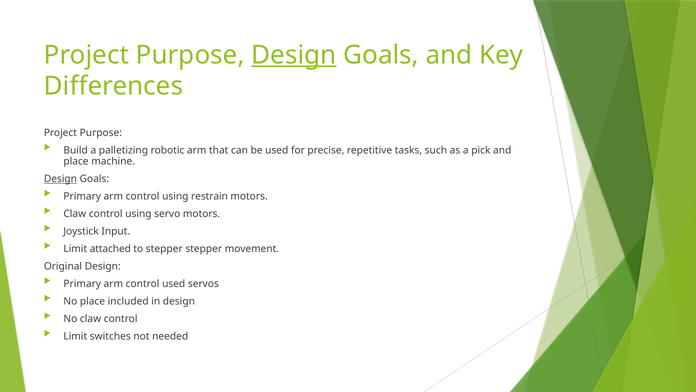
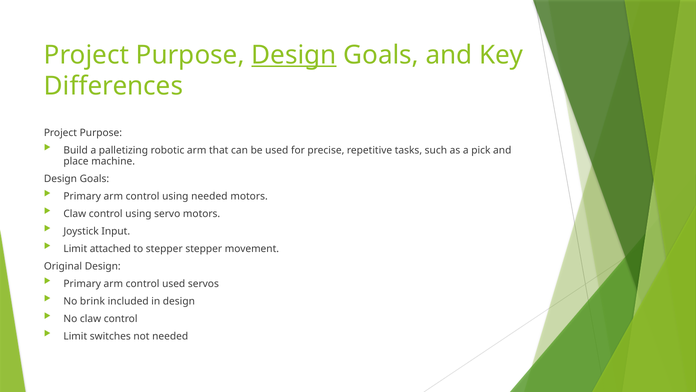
Design underline: present -> none (60, 179)
using restrain: restrain -> needed (209, 196)
No place: place -> brink (92, 301)
